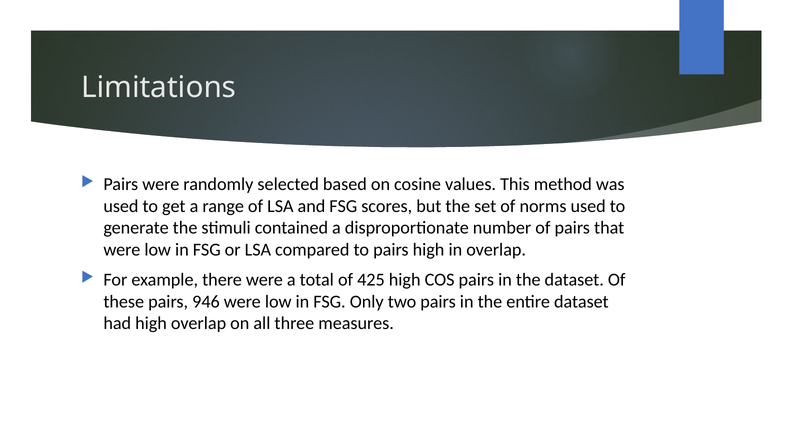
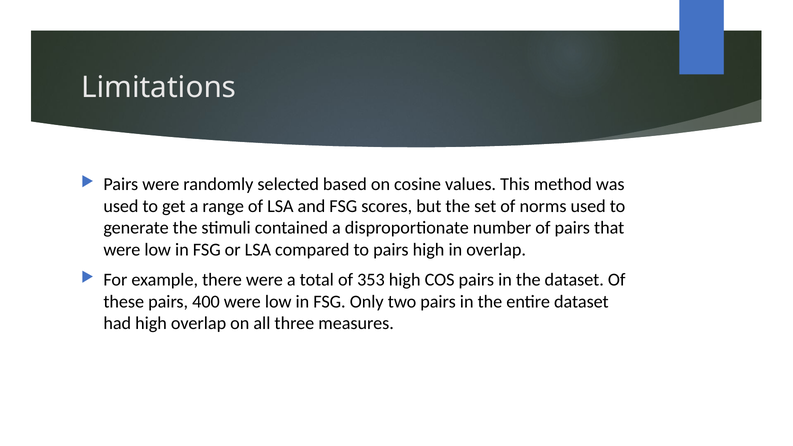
425: 425 -> 353 (371, 280)
946: 946 -> 400 (206, 302)
